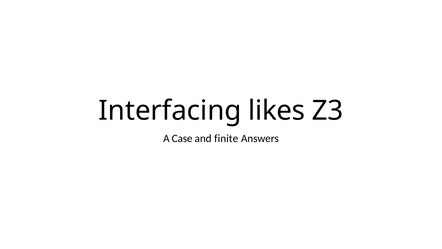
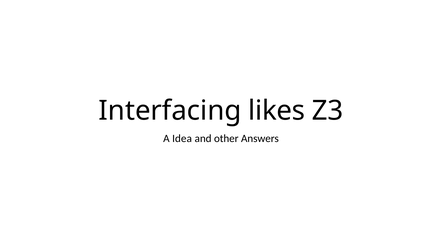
Case: Case -> Idea (182, 138)
finite: finite -> other (226, 138)
